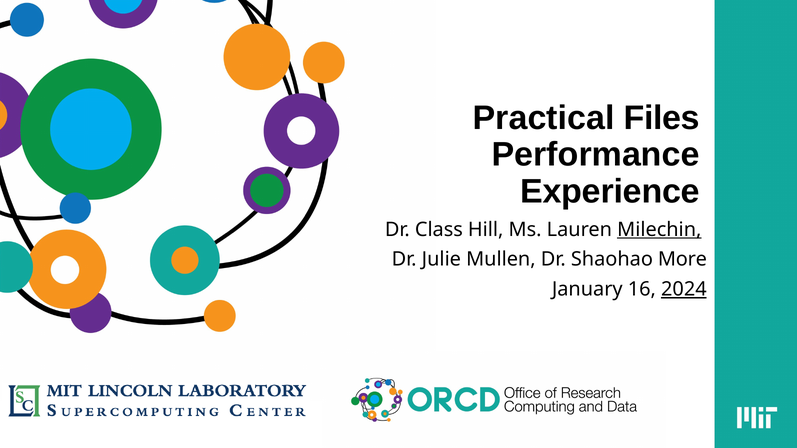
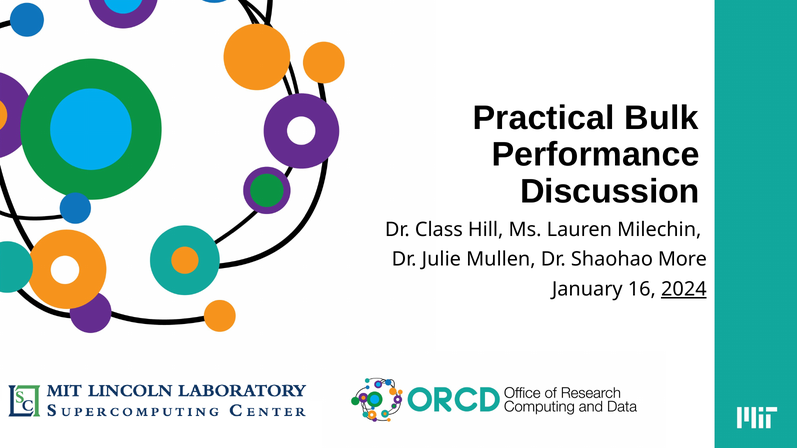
Files: Files -> Bulk (662, 118)
Experience: Experience -> Discussion (610, 191)
Milechin underline: present -> none (659, 230)
